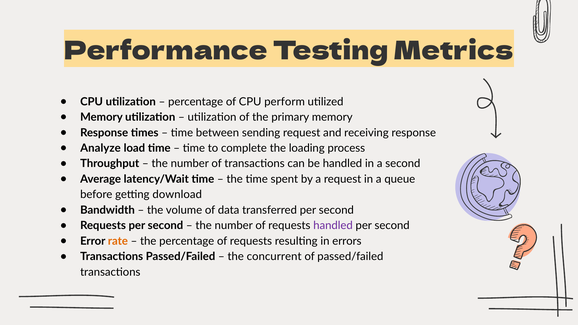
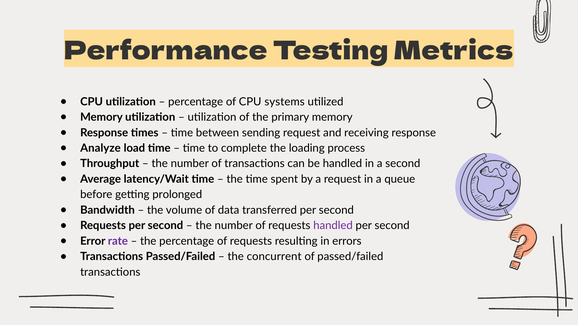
perform: perform -> systems (285, 102)
download: download -> prolonged (177, 195)
rate colour: orange -> purple (118, 241)
